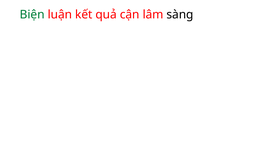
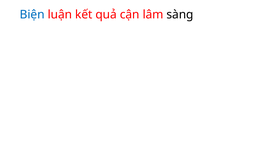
Biện colour: green -> blue (32, 15)
